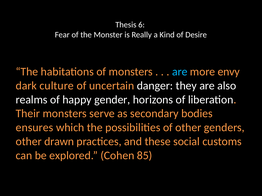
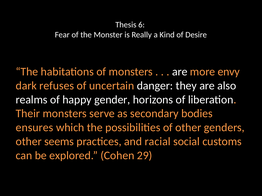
are colour: light blue -> white (180, 72)
culture: culture -> refuses (57, 86)
drawn: drawn -> seems (59, 142)
these: these -> racial (158, 142)
85: 85 -> 29 (145, 156)
